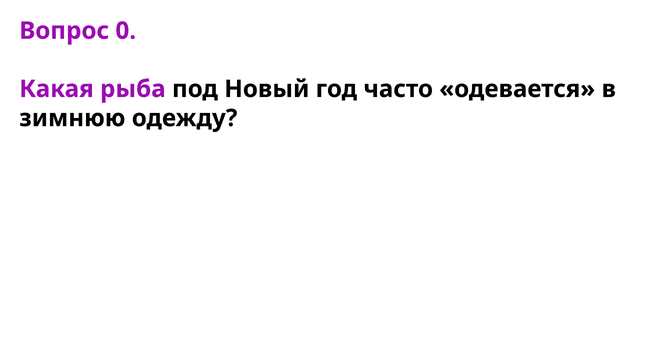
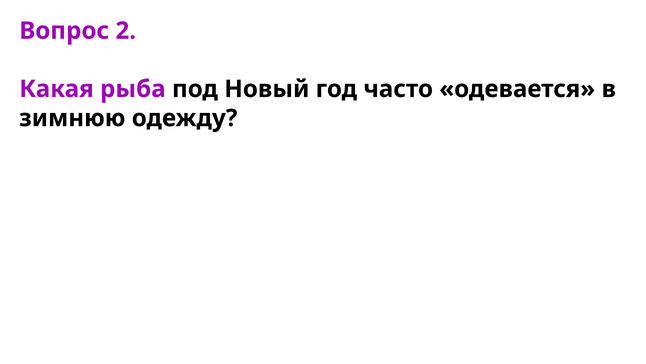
0: 0 -> 2 (126, 31)
